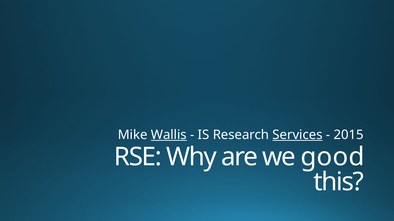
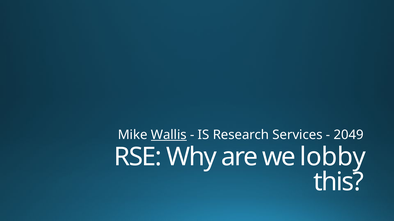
Services underline: present -> none (298, 135)
2015: 2015 -> 2049 (349, 135)
good: good -> lobby (333, 157)
